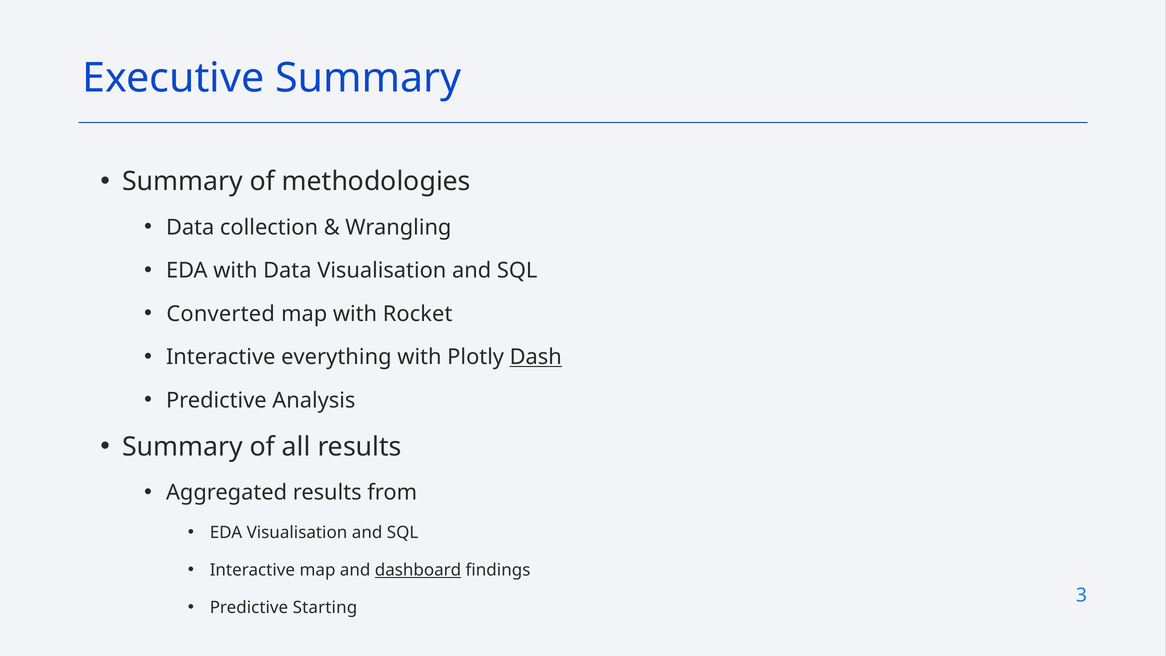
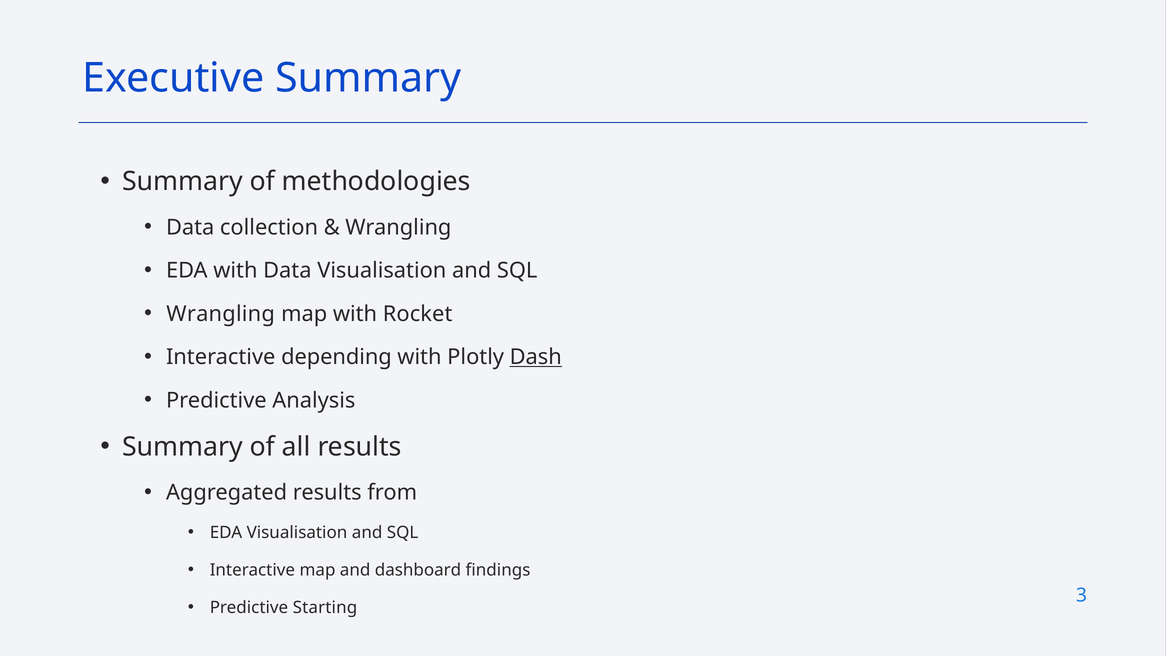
Converted: Converted -> Wrangling (221, 314)
everything: everything -> depending (336, 357)
dashboard underline: present -> none (418, 570)
